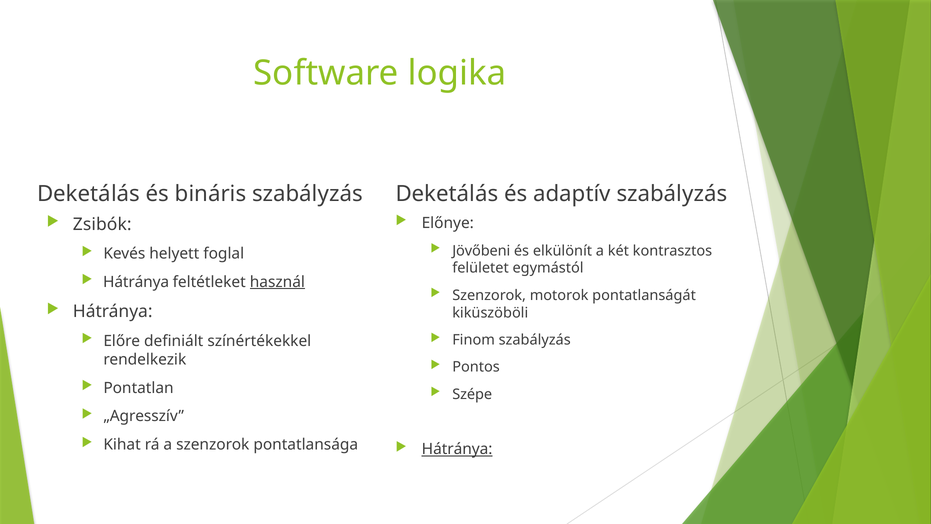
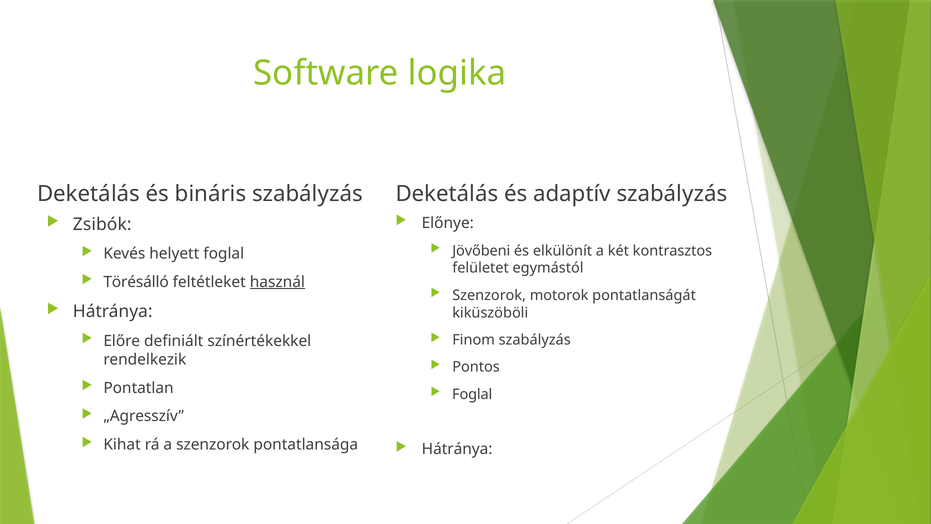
Hátránya: Hátránya -> Törésálló (136, 282)
Szépe: Szépe -> Foglal (472, 394)
Hátránya underline: present -> none (457, 449)
